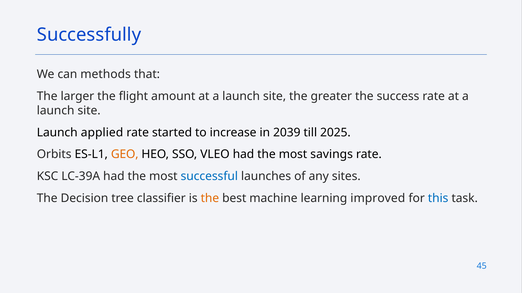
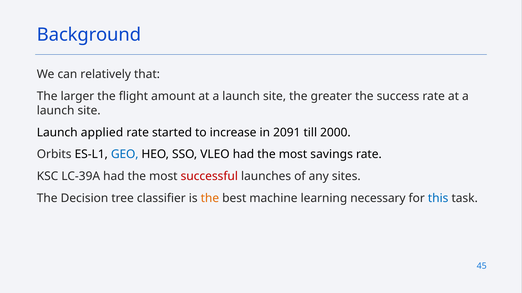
Successfully: Successfully -> Background (89, 35)
methods: methods -> relatively (106, 74)
2039: 2039 -> 2091 (287, 133)
2025: 2025 -> 2000 (335, 133)
GEO colour: orange -> blue (125, 155)
successful colour: blue -> red (209, 177)
improved: improved -> necessary (378, 199)
